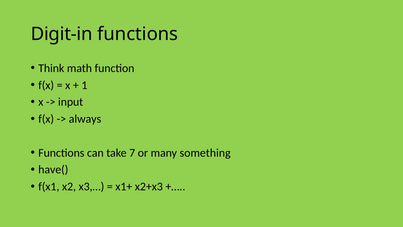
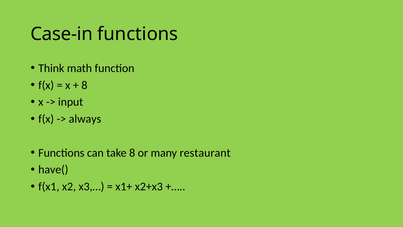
Digit-in: Digit-in -> Case-in (62, 34)
1: 1 -> 8 (84, 85)
take 7: 7 -> 8 (132, 153)
something: something -> restaurant (205, 153)
